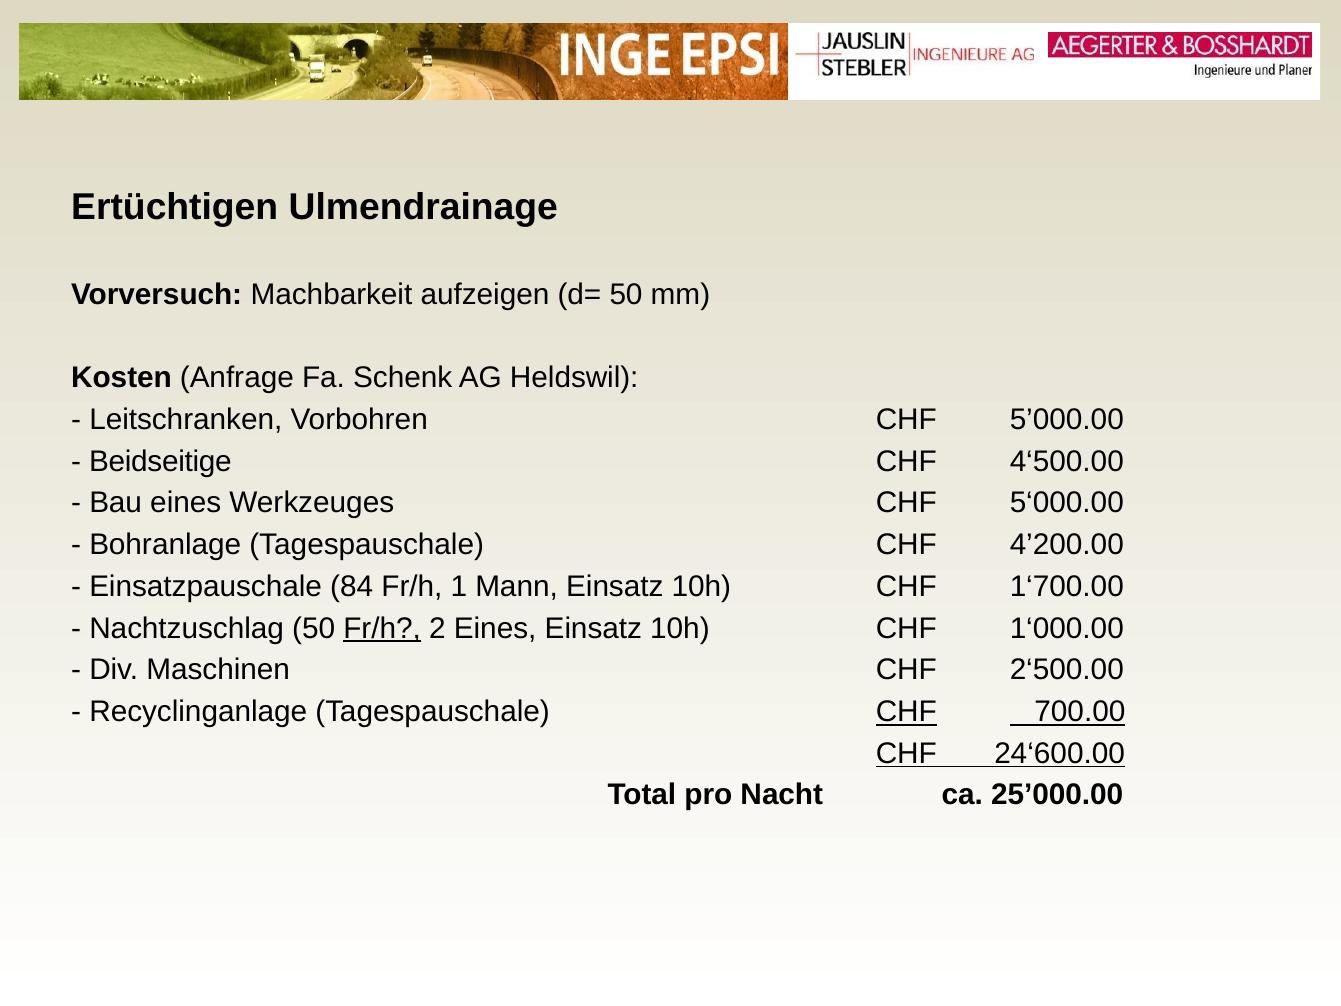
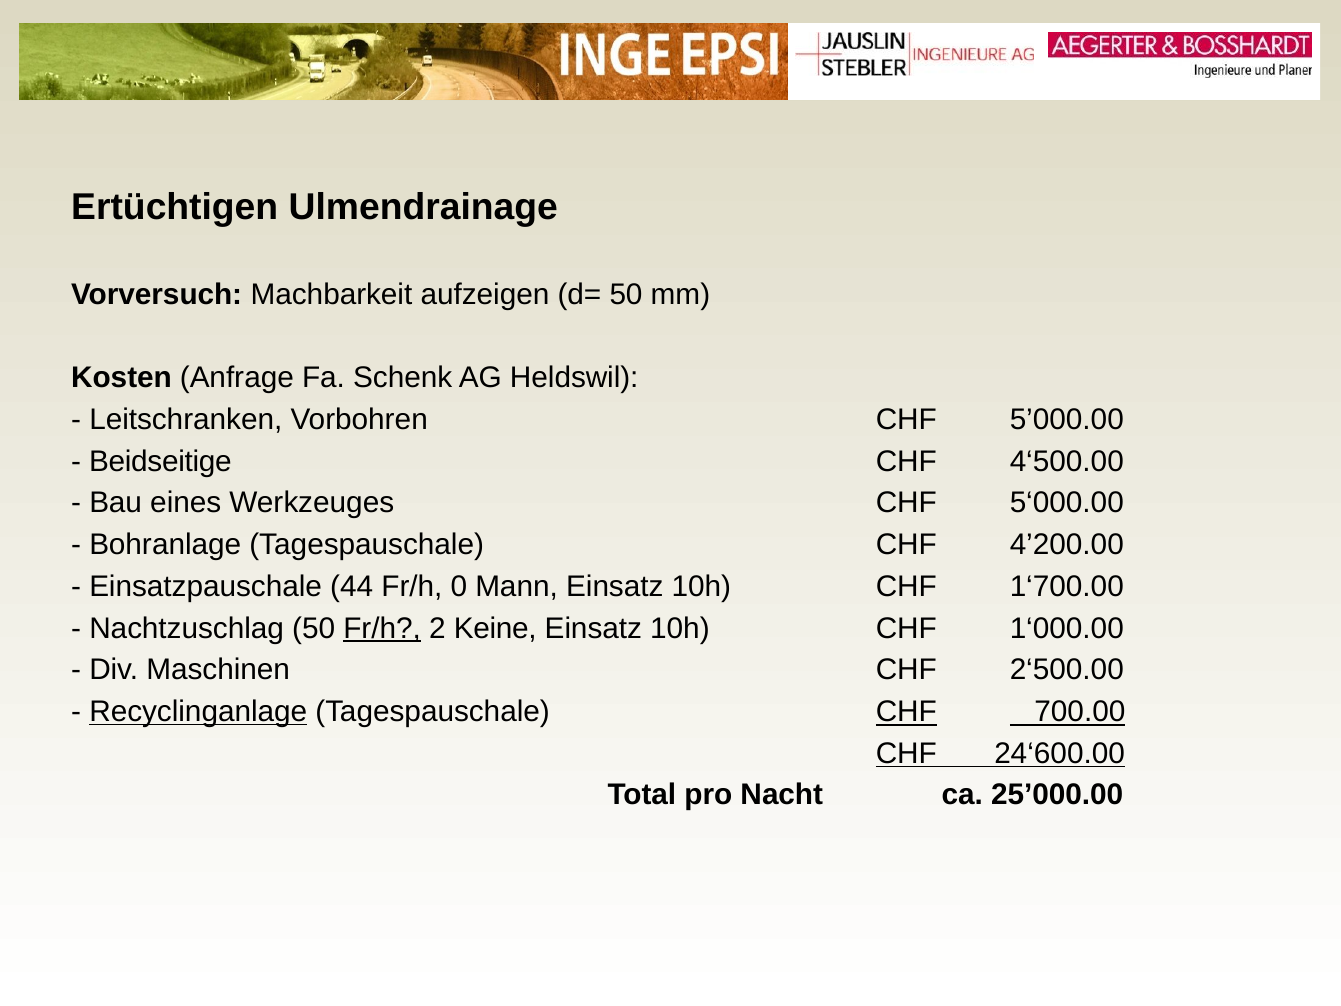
84: 84 -> 44 (352, 586)
1: 1 -> 0 (459, 586)
2 Eines: Eines -> Keine (495, 628)
Recyclinganlage underline: none -> present (198, 712)
